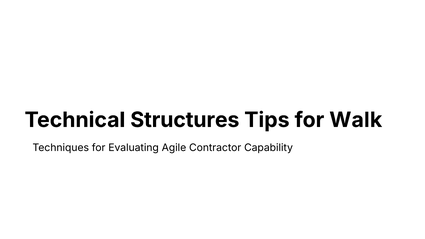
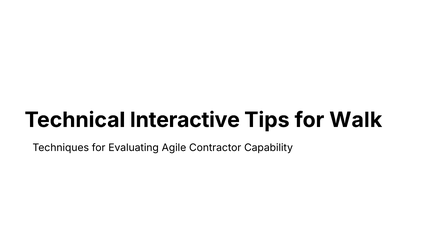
Structures: Structures -> Interactive (185, 120)
